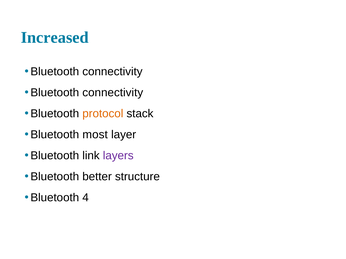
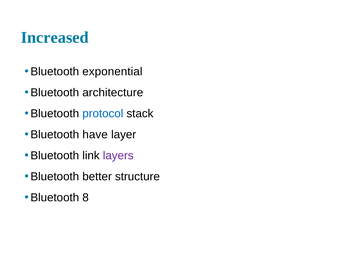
connectivity: connectivity -> exponential (112, 72)
connectivity: connectivity -> architecture (113, 93)
protocol colour: orange -> blue (103, 114)
most: most -> have (95, 135)
4: 4 -> 8 (86, 198)
